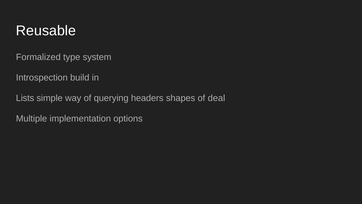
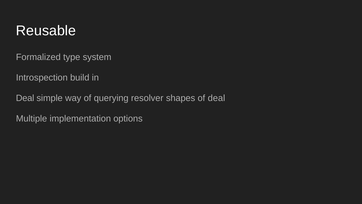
Lists: Lists -> Deal (25, 98)
headers: headers -> resolver (147, 98)
